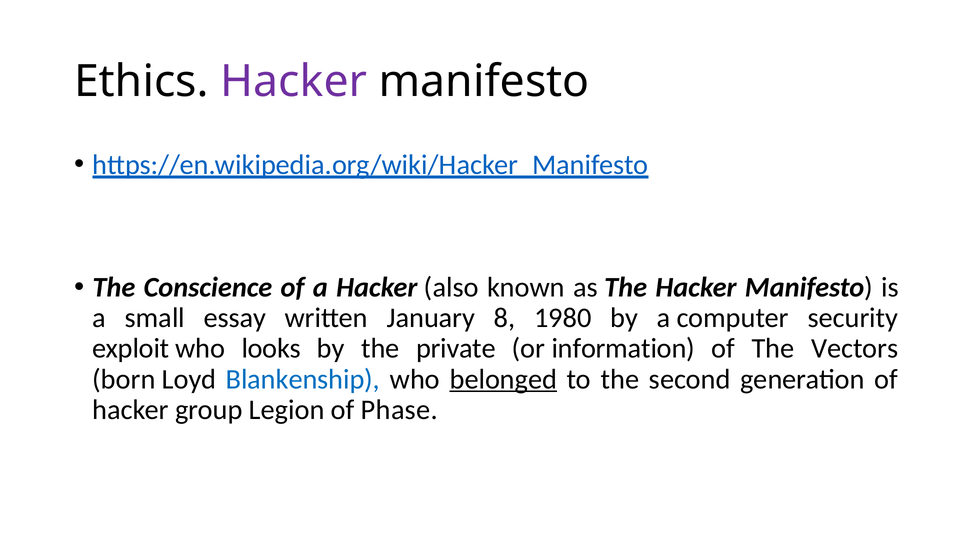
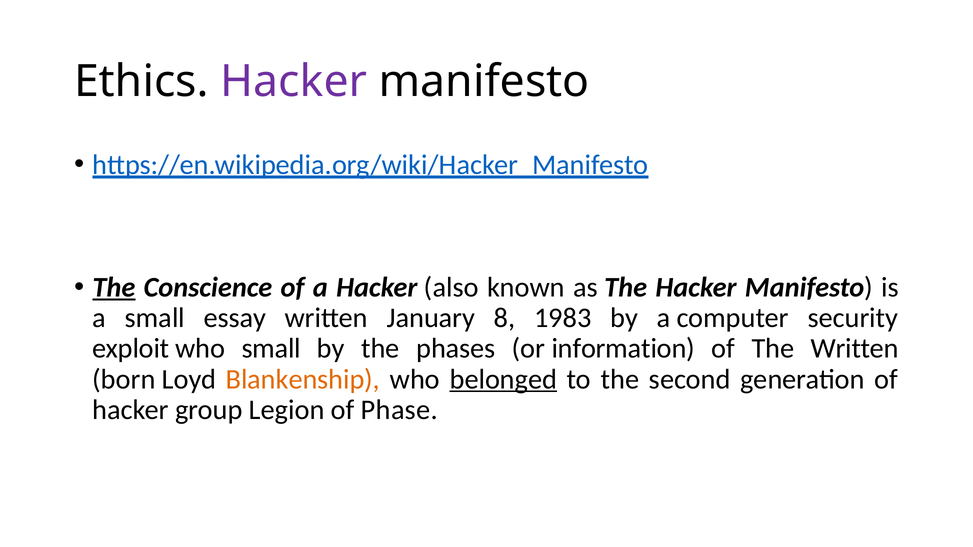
The underline: none -> present (114, 287)
1980: 1980 -> 1983 (563, 318)
who looks: looks -> small (271, 349)
private: private -> phases (456, 349)
The Vectors: Vectors -> Written (855, 349)
Blankenship colour: blue -> orange (303, 379)
